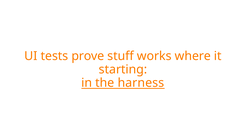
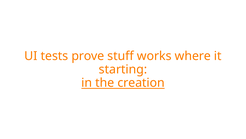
harness: harness -> creation (141, 82)
